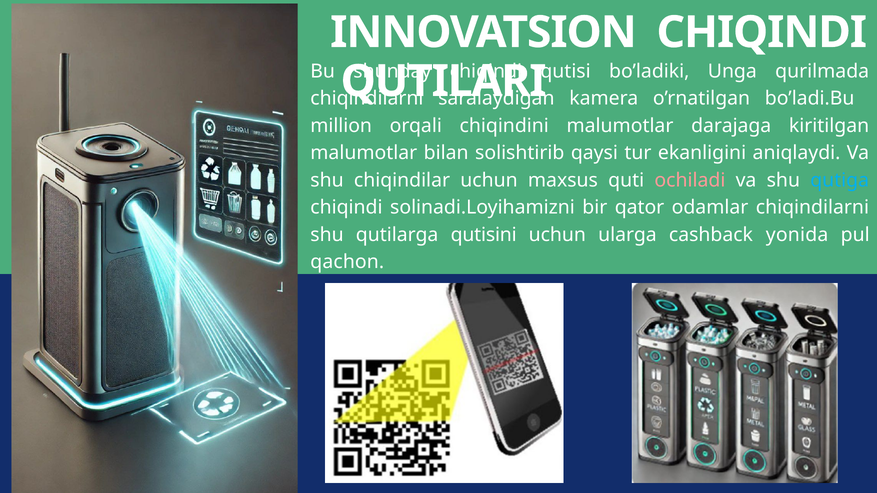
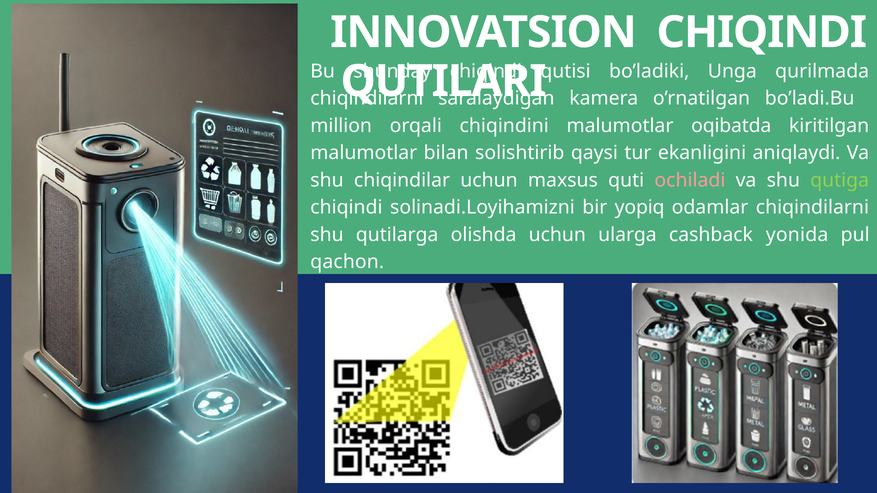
darajaga: darajaga -> oqibatda (731, 126)
qutiga colour: light blue -> light green (840, 180)
qator: qator -> yopiq (640, 208)
qutisini: qutisini -> olishda (484, 235)
